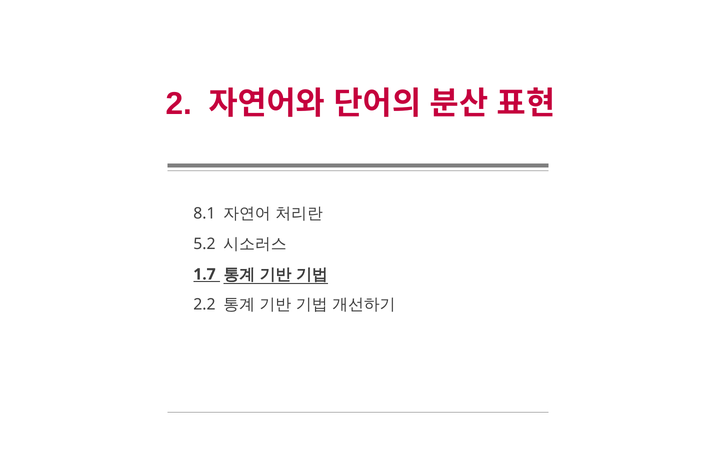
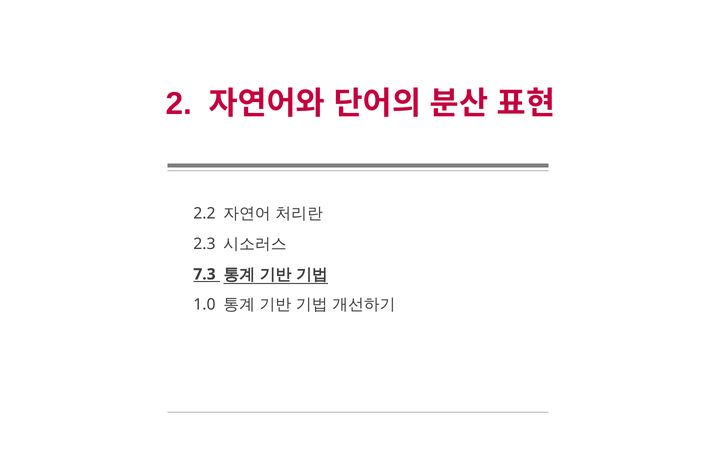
8.1: 8.1 -> 2.2 (204, 213)
5.2: 5.2 -> 2.3 (204, 244)
1.7: 1.7 -> 7.3 (204, 274)
2.2: 2.2 -> 1.0 (204, 304)
